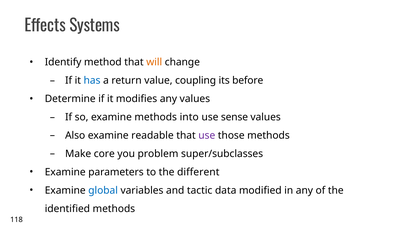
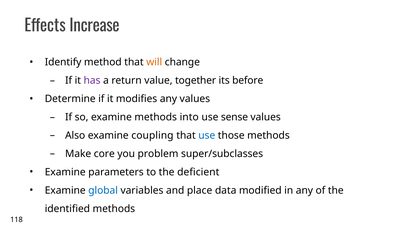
Systems: Systems -> Increase (95, 26)
has colour: blue -> purple (92, 80)
coupling: coupling -> together (196, 80)
readable: readable -> coupling (152, 135)
use colour: purple -> blue (207, 135)
different: different -> deficient (198, 172)
tactic: tactic -> place (200, 190)
